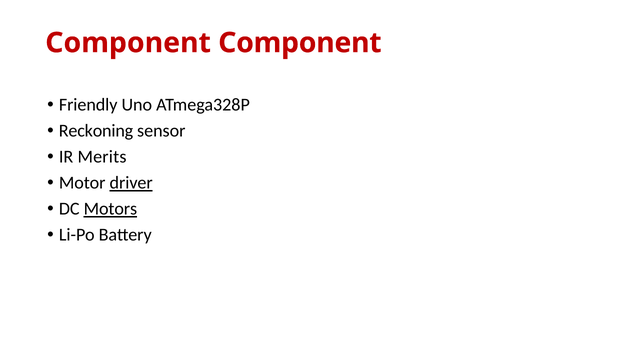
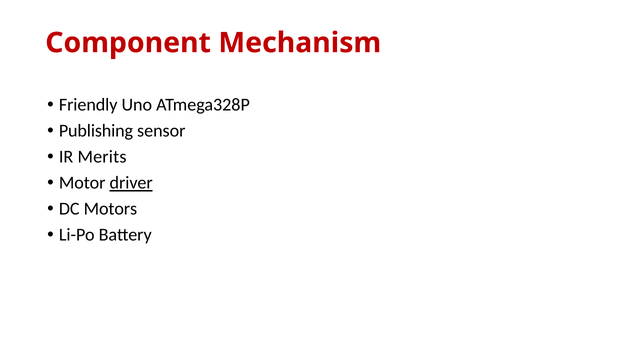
Component Component: Component -> Mechanism (300, 43)
Reckoning: Reckoning -> Publishing (96, 131)
Motors underline: present -> none (110, 209)
